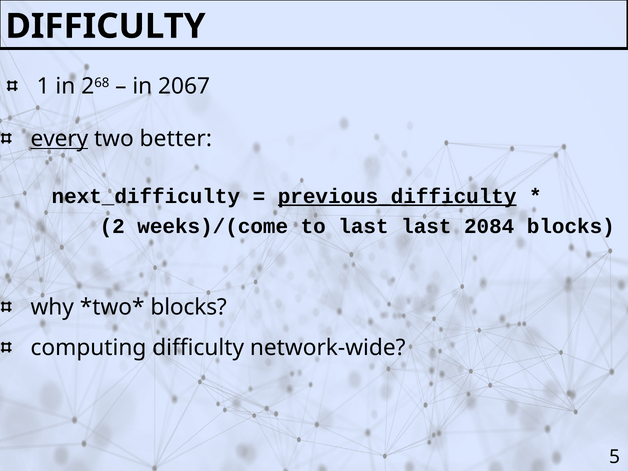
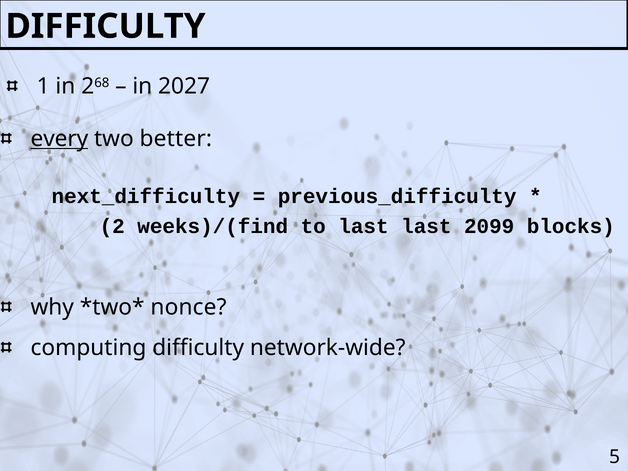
2067: 2067 -> 2027 (184, 86)
previous_difficulty underline: present -> none (397, 196)
weeks)/(come: weeks)/(come -> weeks)/(find (213, 227)
2084: 2084 -> 2099 (489, 227)
blocks: blocks -> nonce (189, 307)
